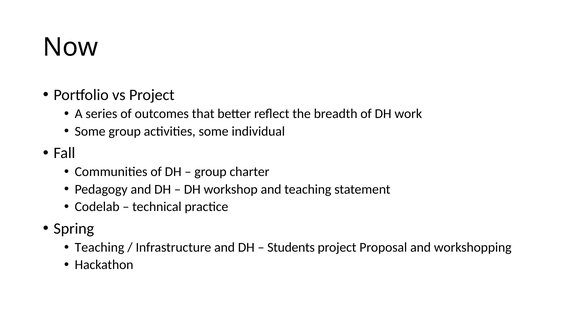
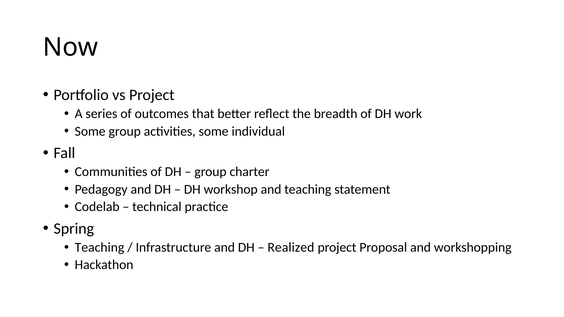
Students: Students -> Realized (291, 248)
